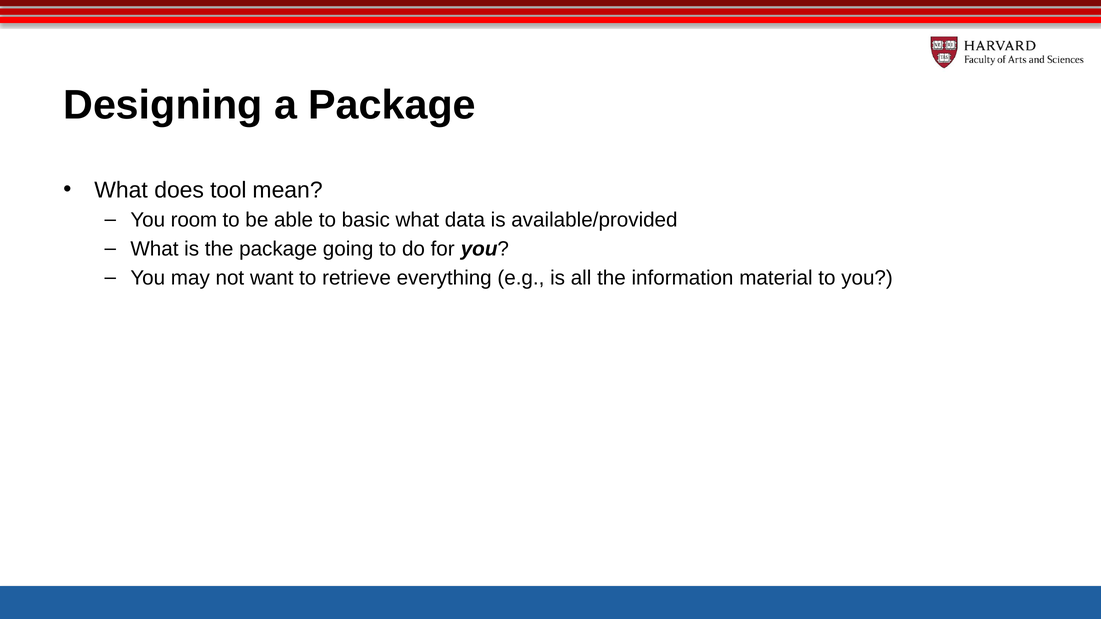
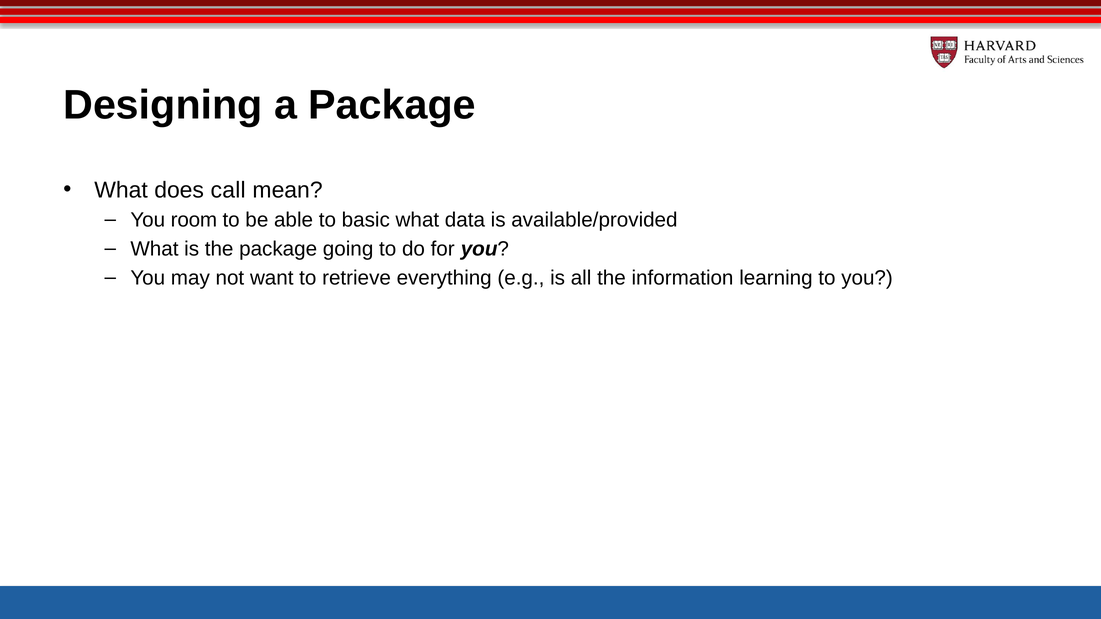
tool: tool -> call (228, 190)
material: material -> learning (776, 278)
